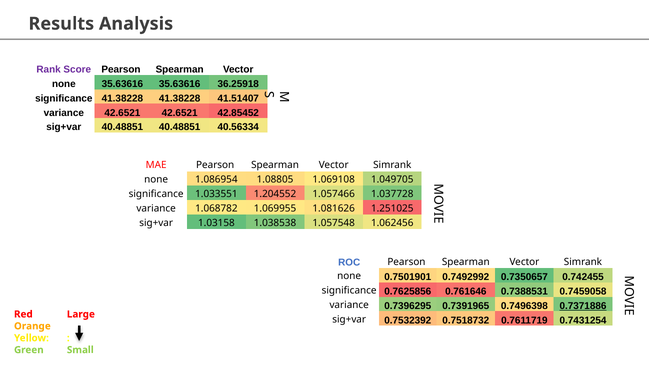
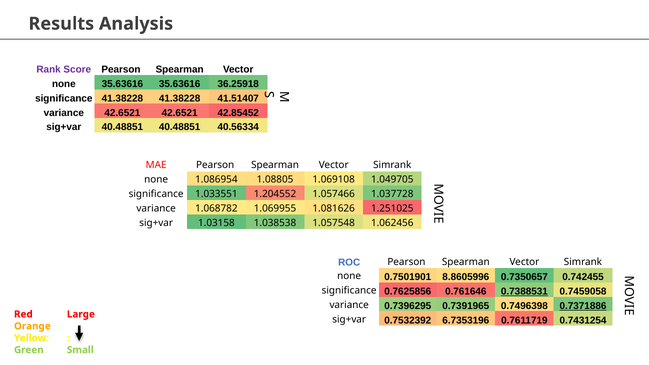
0.7492992: 0.7492992 -> 8.8605996 (466, 277)
0.7388531 underline: none -> present (524, 292)
0.7518732: 0.7518732 -> 6.7353196 (466, 320)
